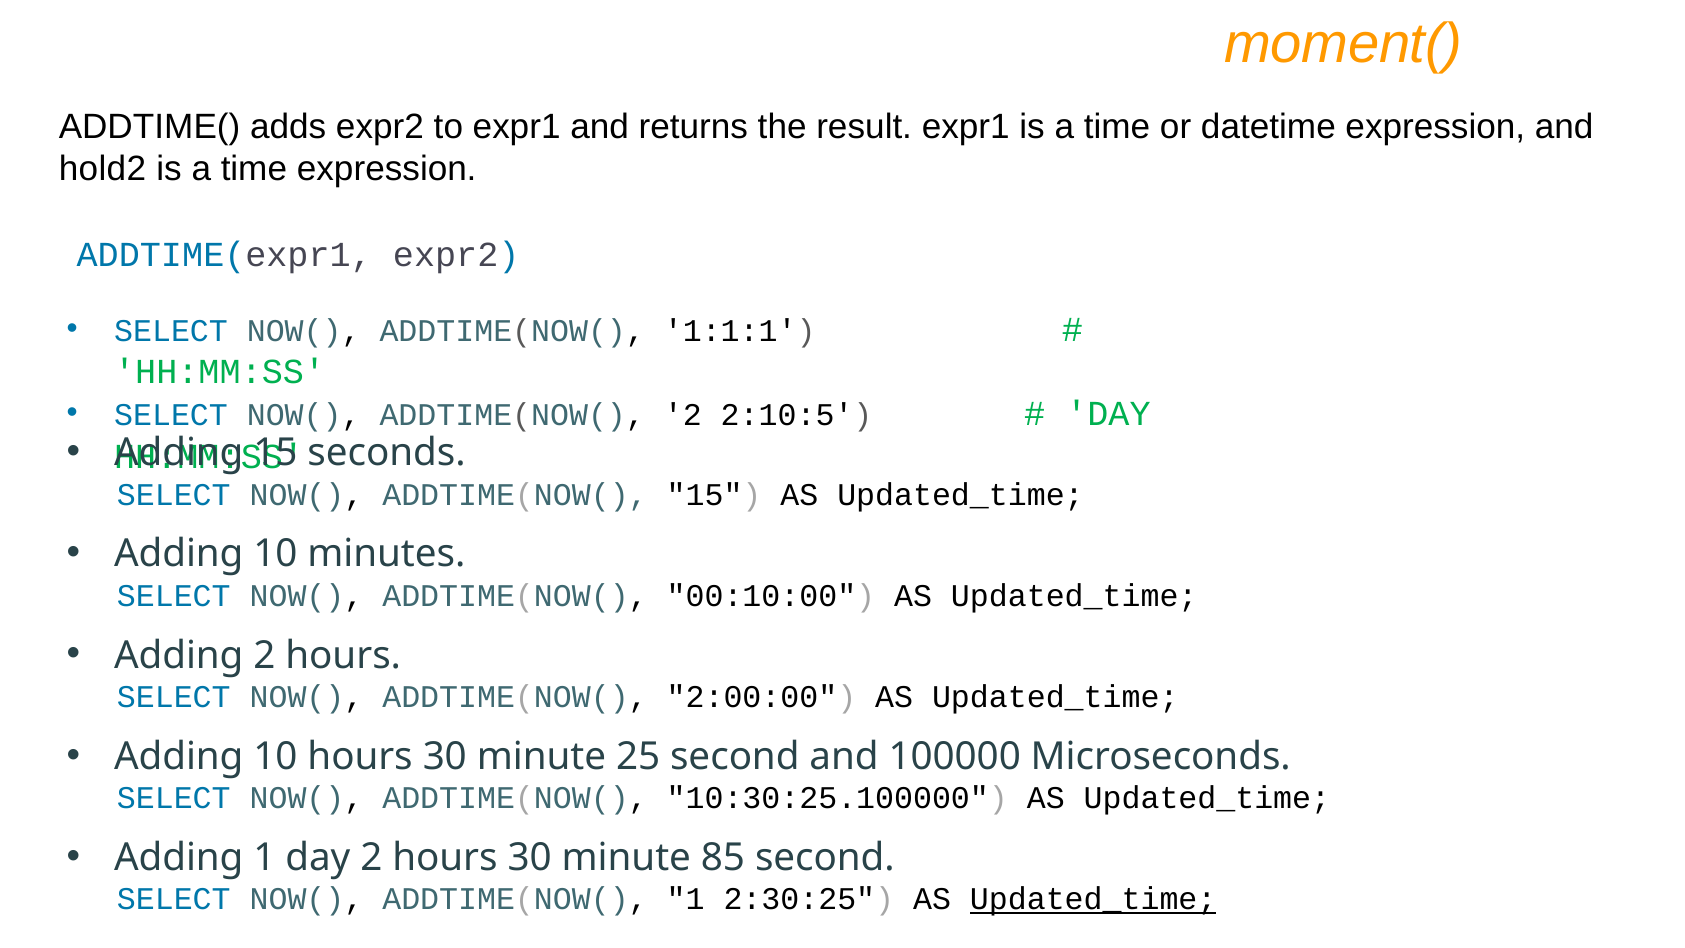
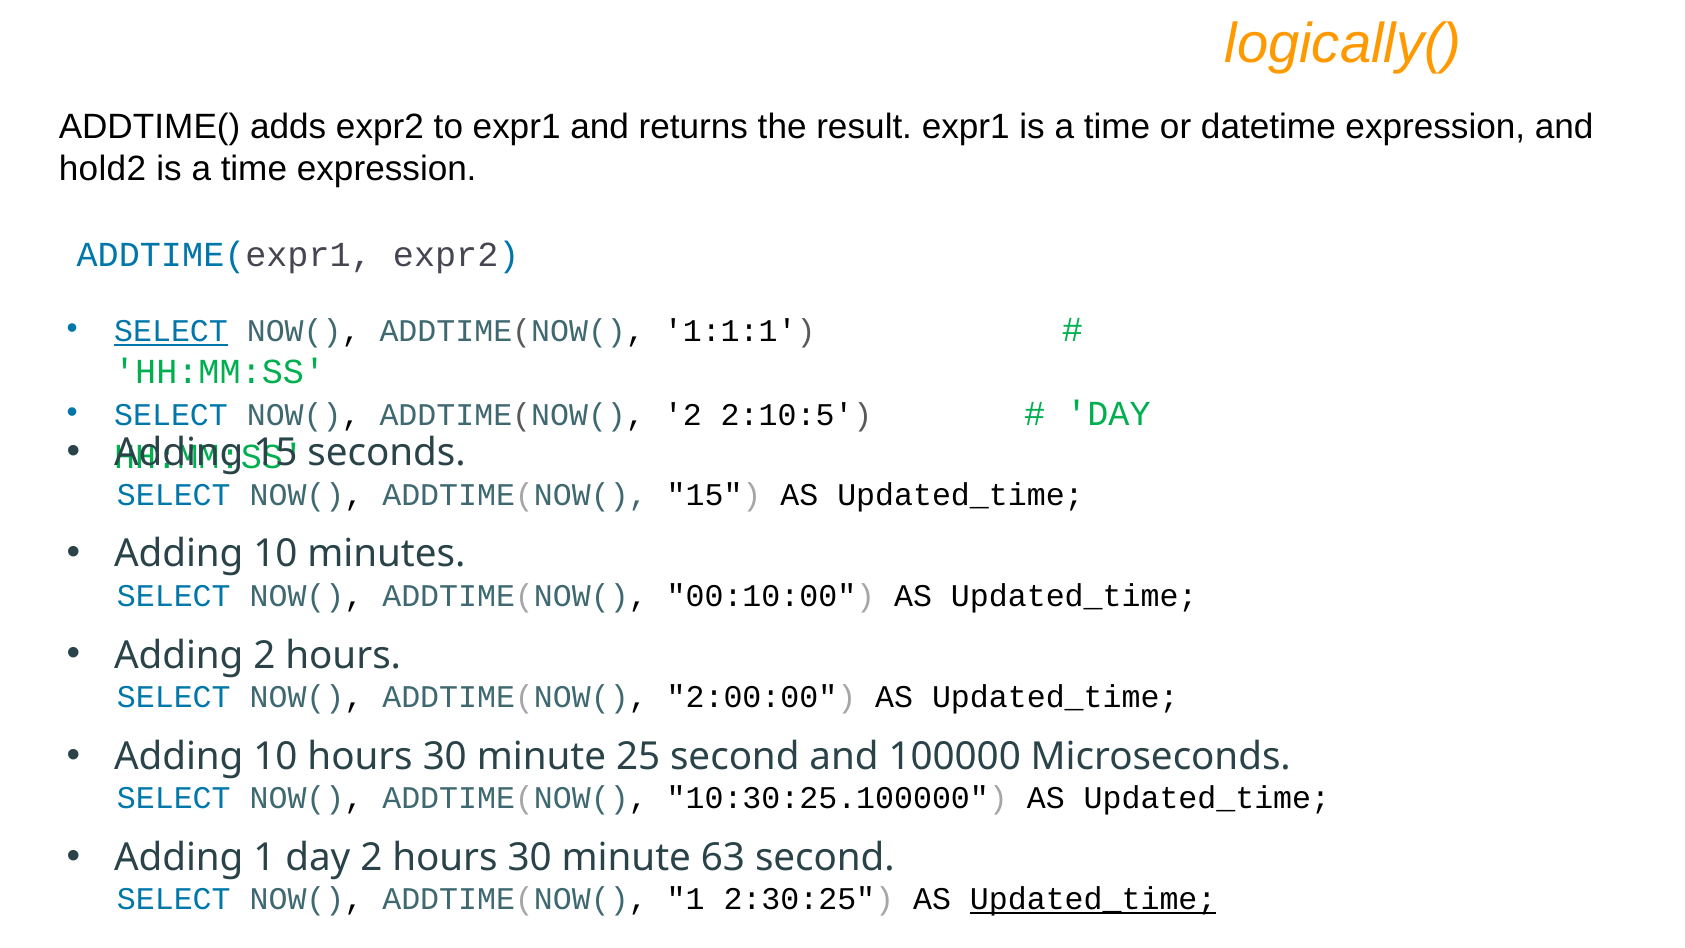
moment(: moment( -> logically( (1343, 44)
SELECT underline: none -> present (171, 331)
85: 85 -> 63 (723, 857)
